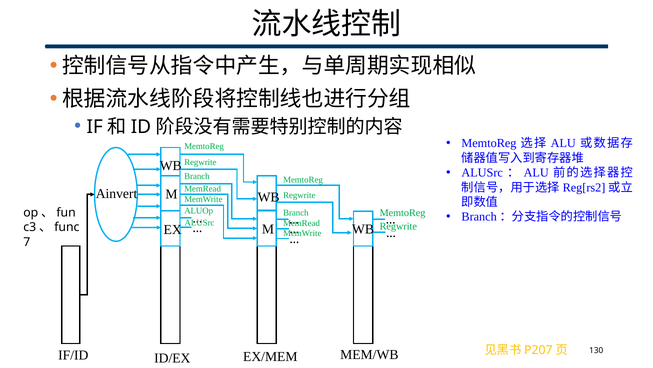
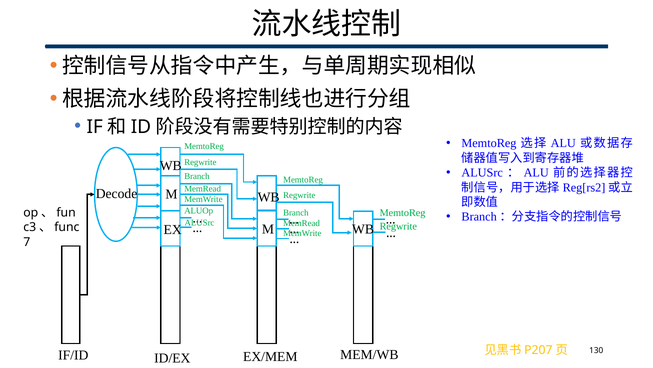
Ainvert: Ainvert -> Decode (117, 193)
